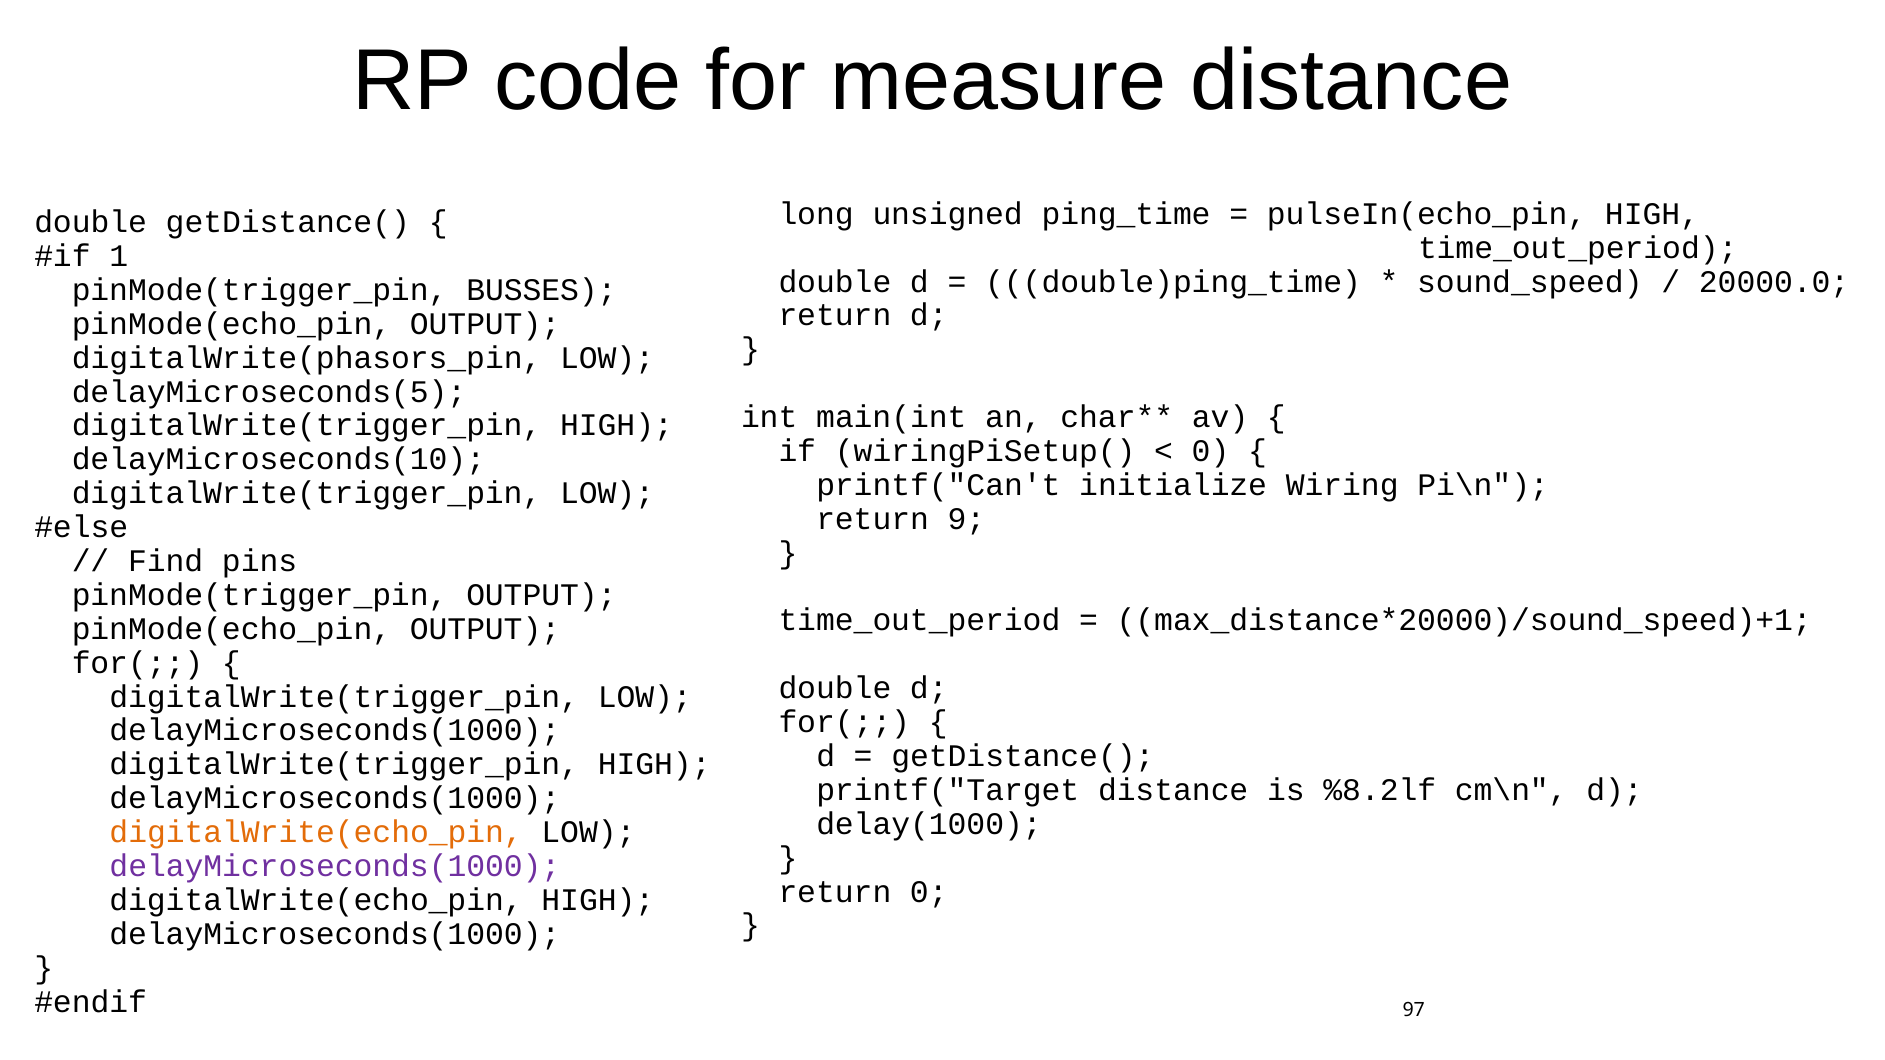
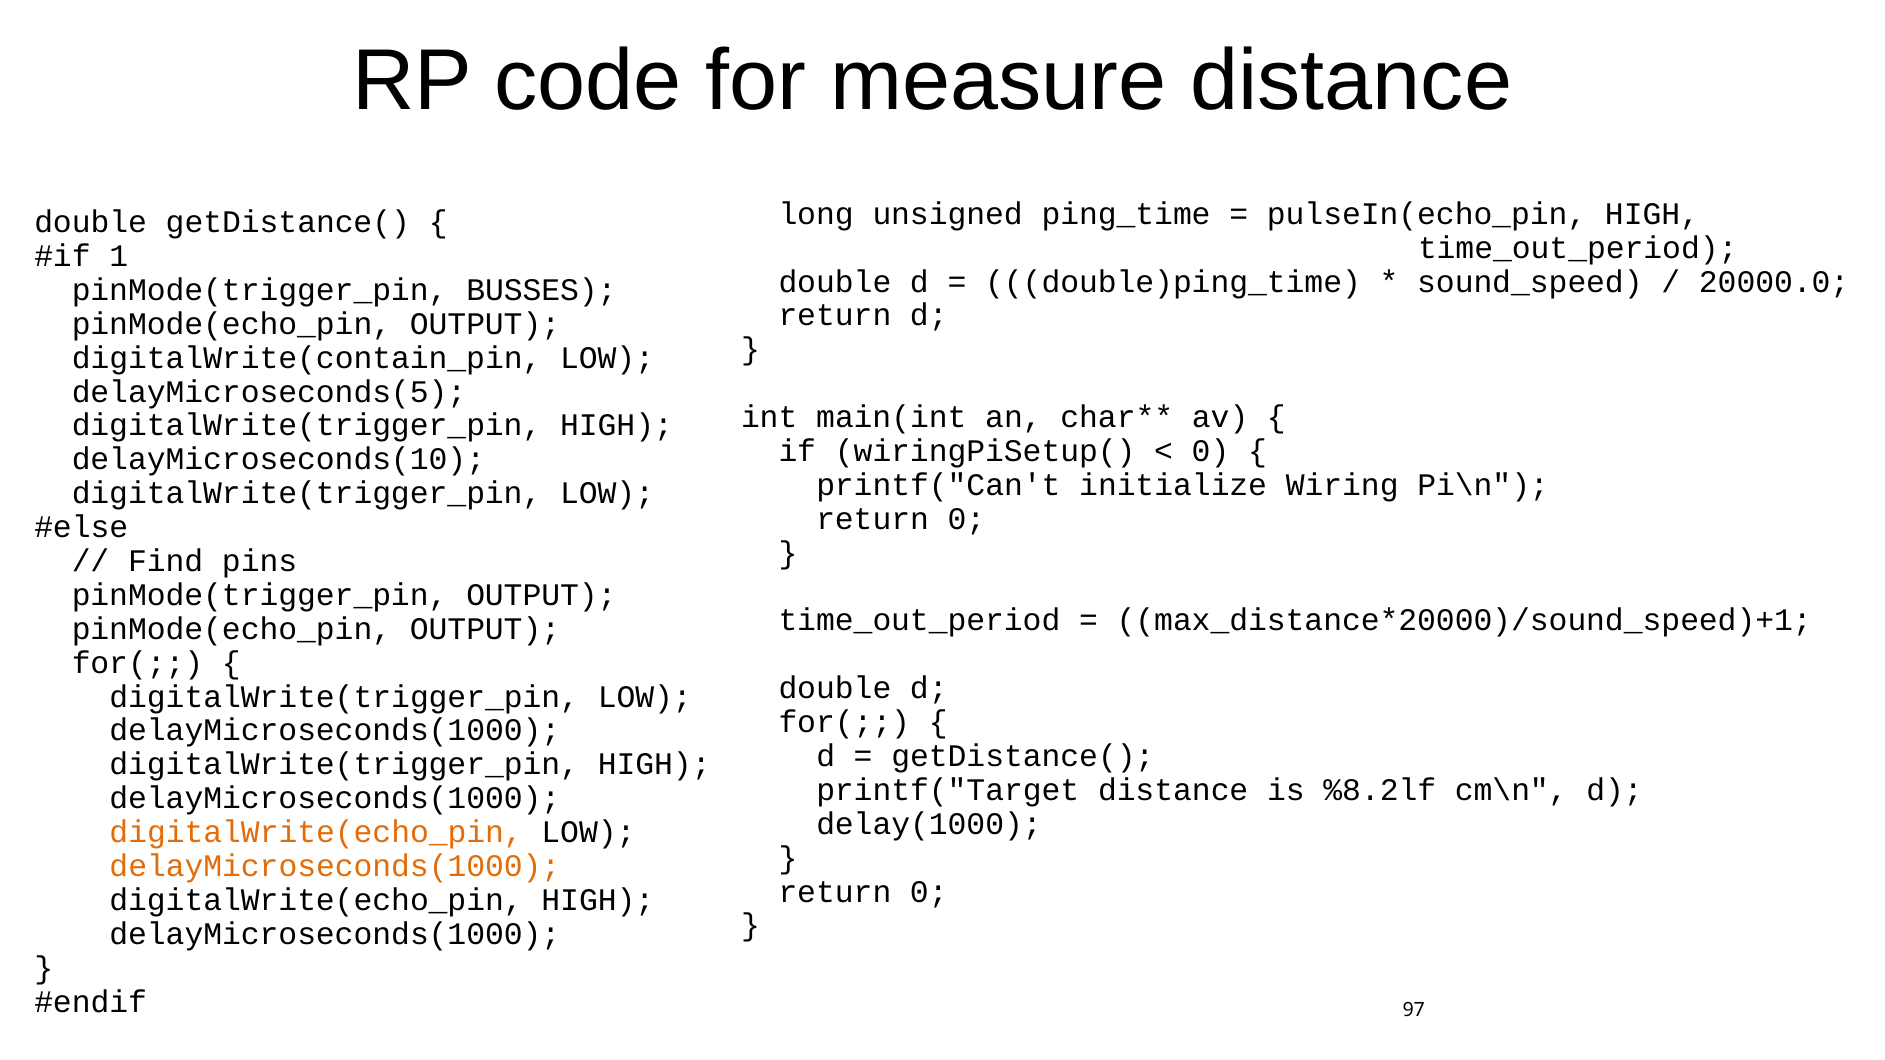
digitalWrite(phasors_pin: digitalWrite(phasors_pin -> digitalWrite(contain_pin (307, 358)
9: 9 -> 0 (966, 519)
delayMicroseconds(1000 colour: purple -> orange (335, 866)
